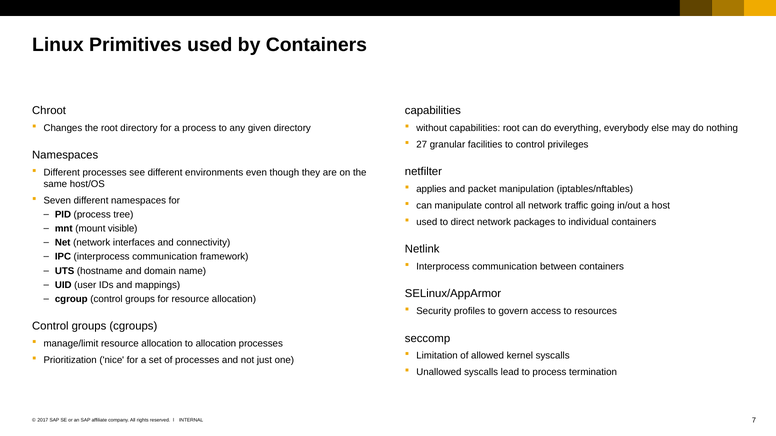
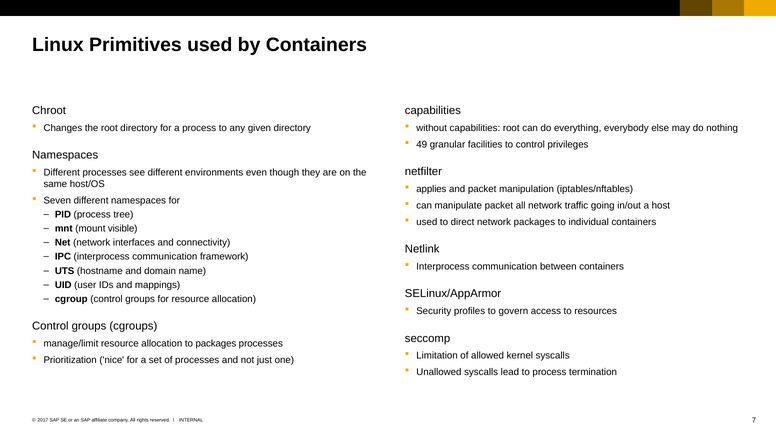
27: 27 -> 49 (422, 145)
manipulate control: control -> packet (499, 206)
to allocation: allocation -> packages (216, 344)
